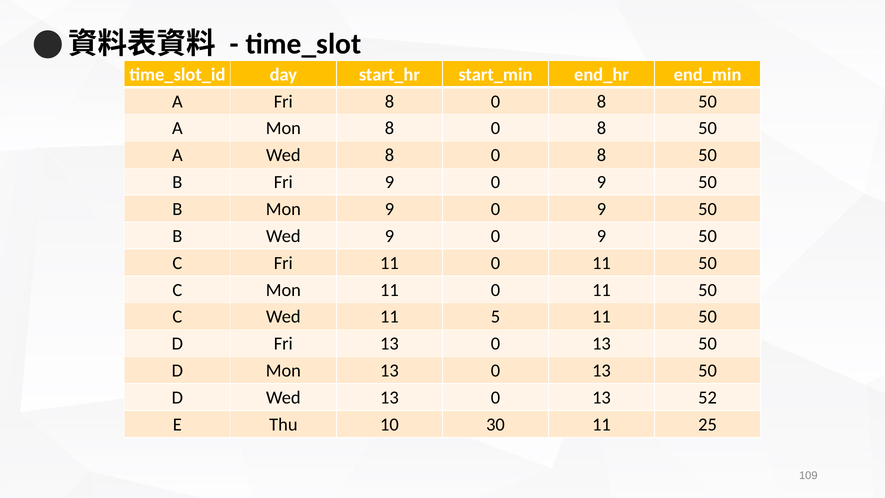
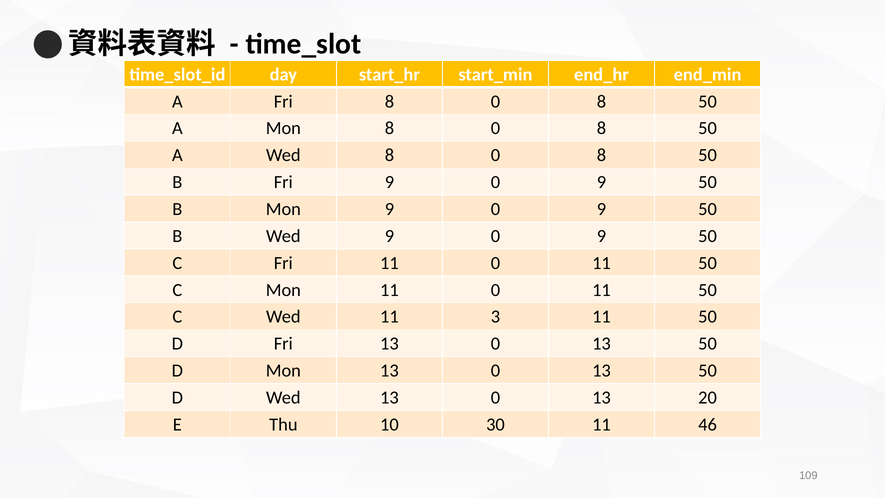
5: 5 -> 3 (495, 317)
52: 52 -> 20 (708, 397)
25: 25 -> 46 (708, 424)
